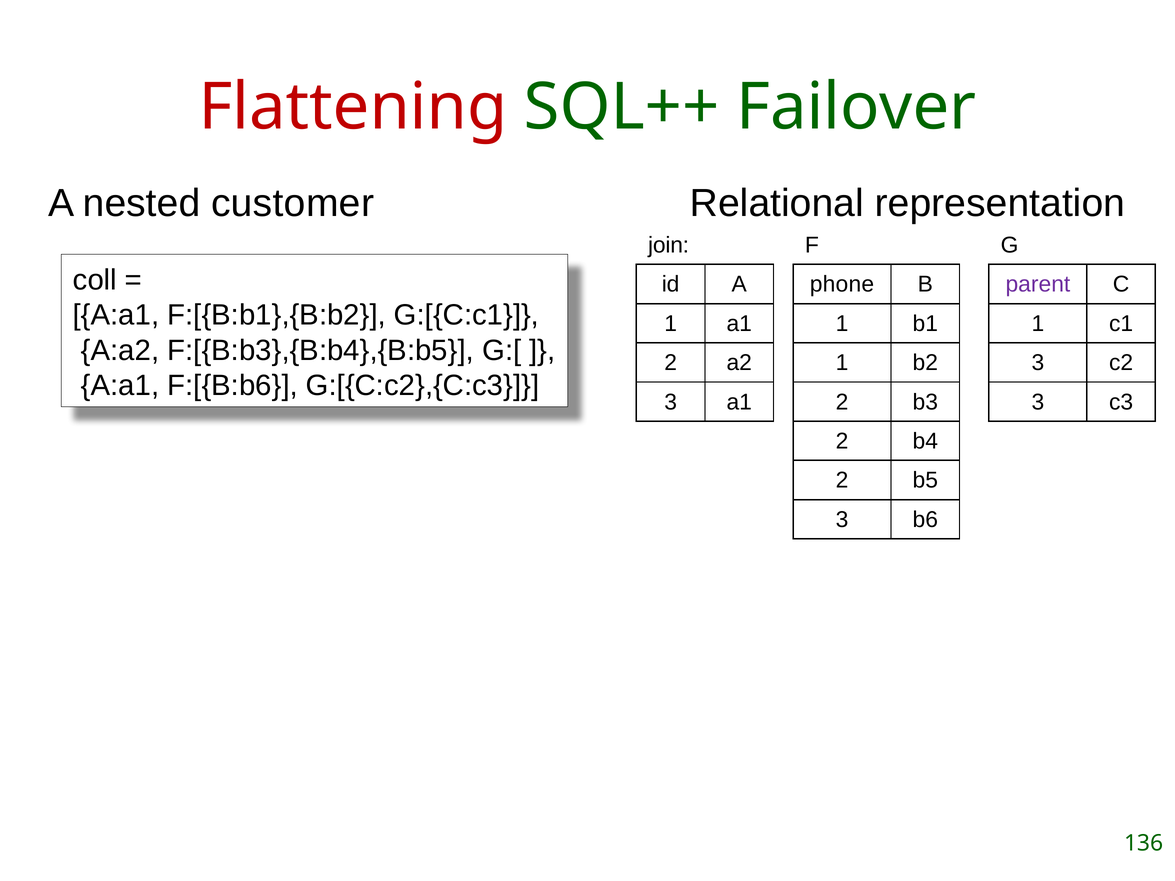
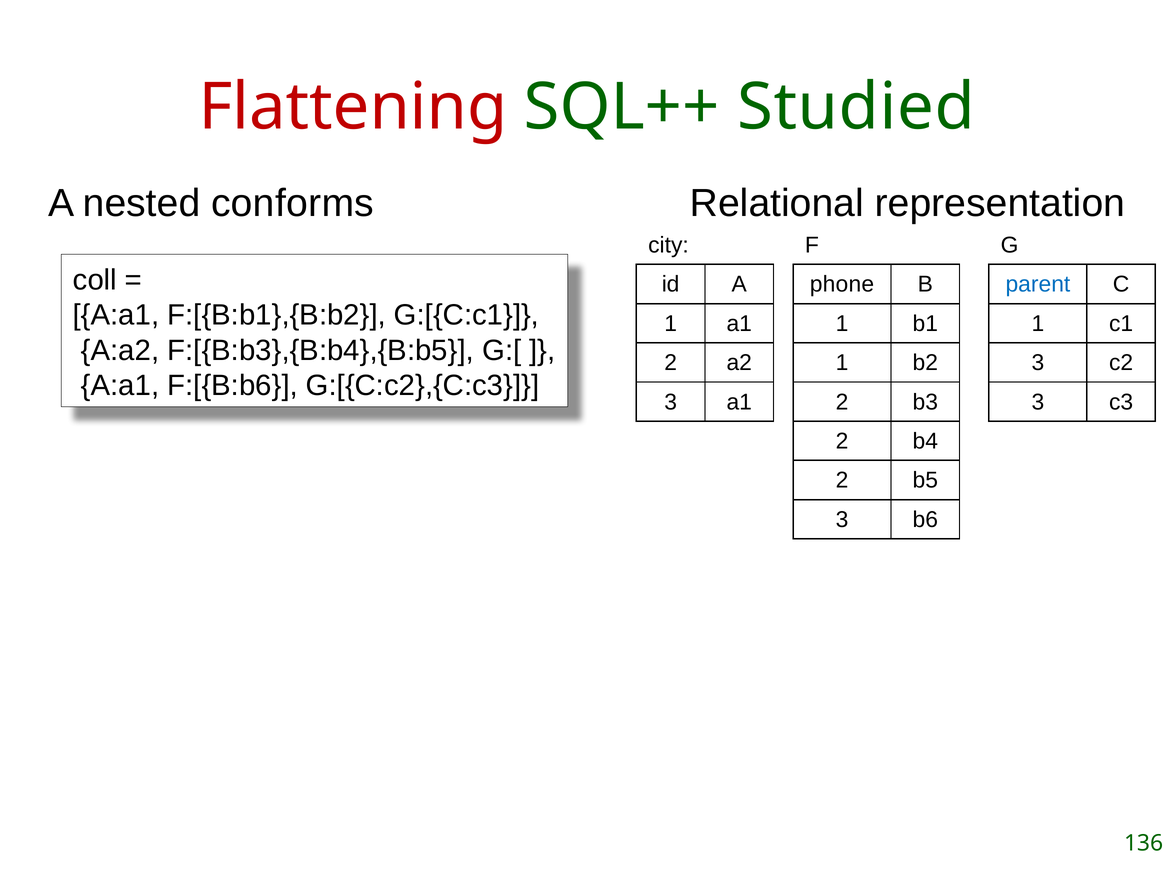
Failover: Failover -> Studied (856, 107)
customer: customer -> conforms (293, 203)
join: join -> city (668, 245)
parent colour: purple -> blue (1038, 284)
